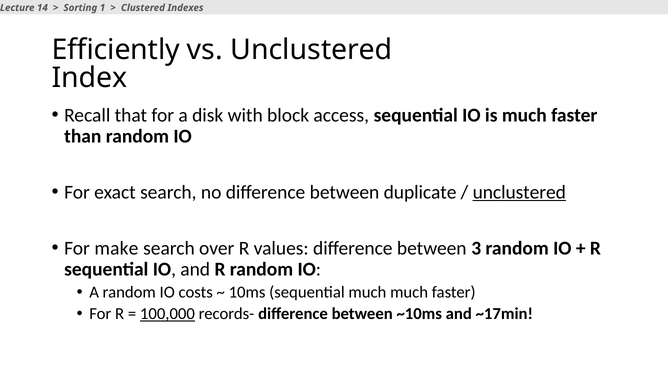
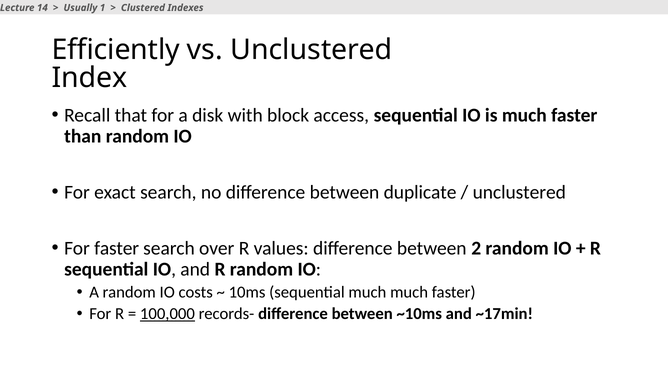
Sorting: Sorting -> Usually (80, 8)
unclustered underline: present -> none (519, 192)
For make: make -> faster (117, 248)
3: 3 -> 2 (476, 248)
